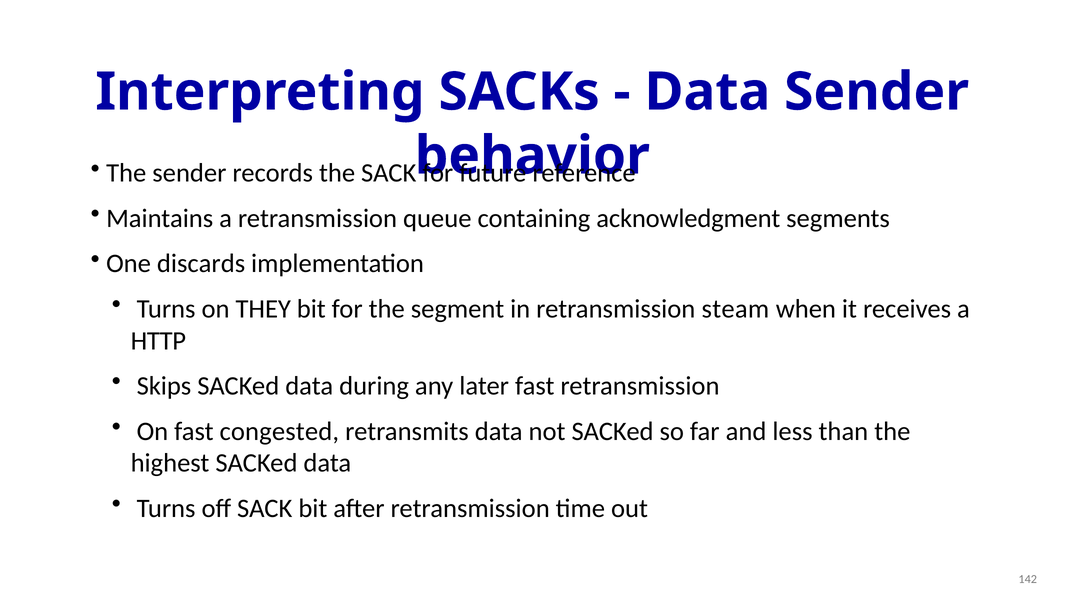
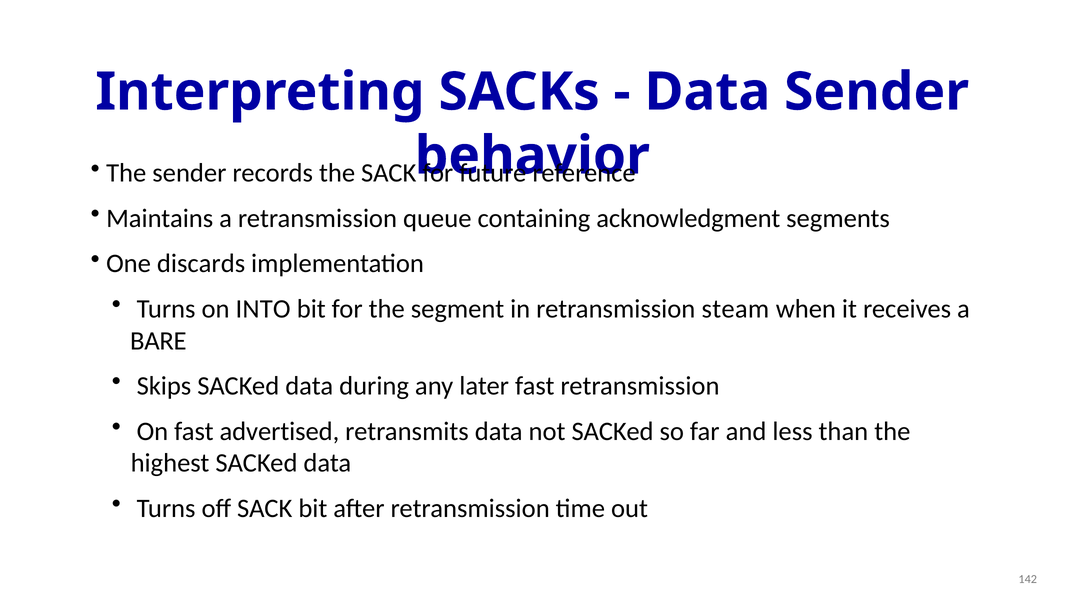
THEY: THEY -> INTO (263, 309)
HTTP: HTTP -> BARE (158, 341)
congested: congested -> advertised (279, 431)
